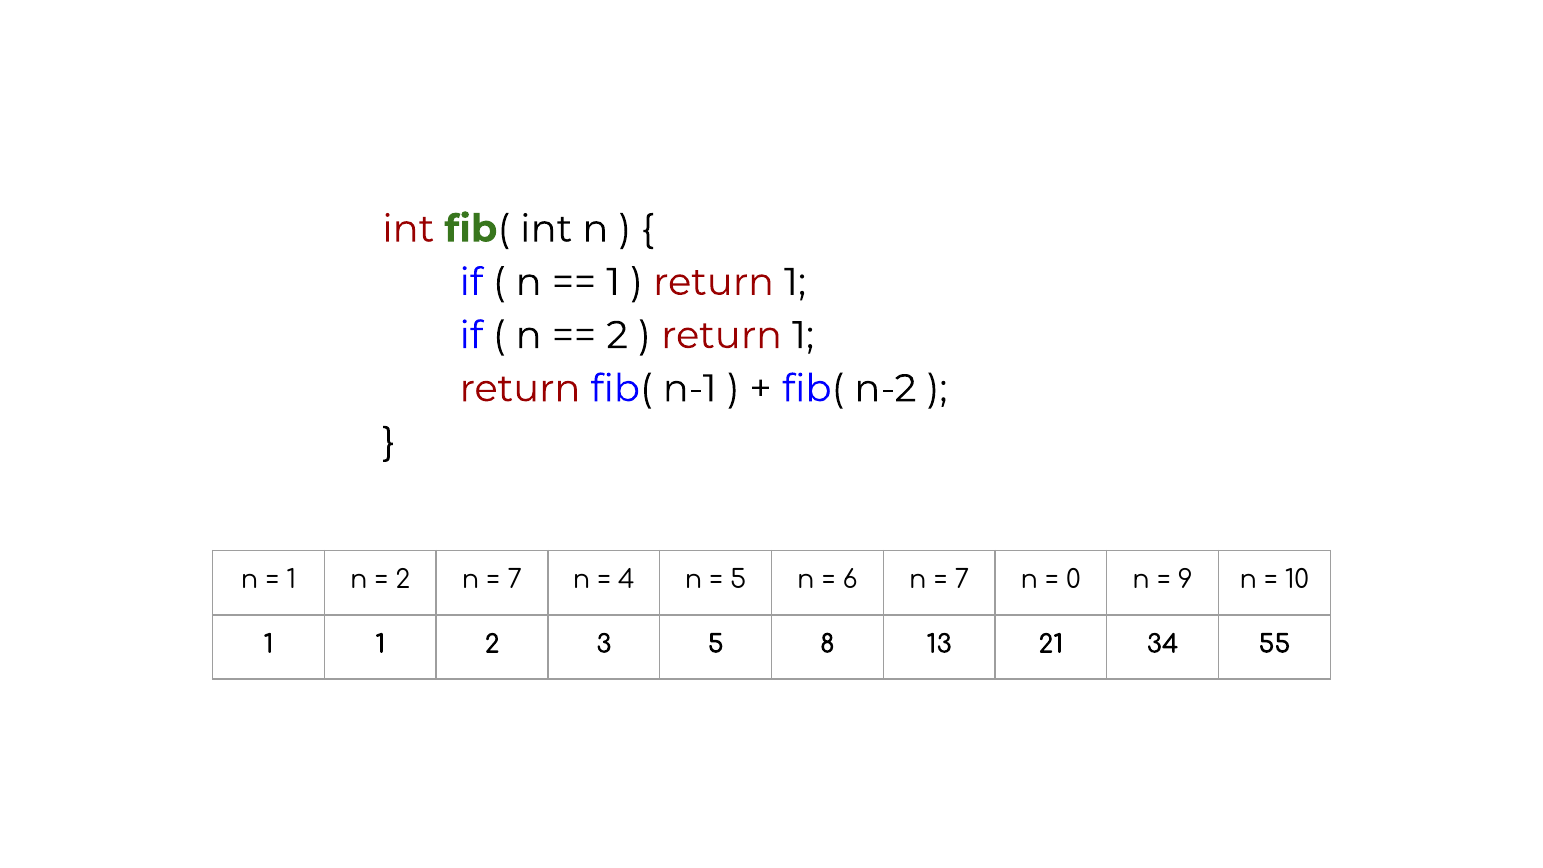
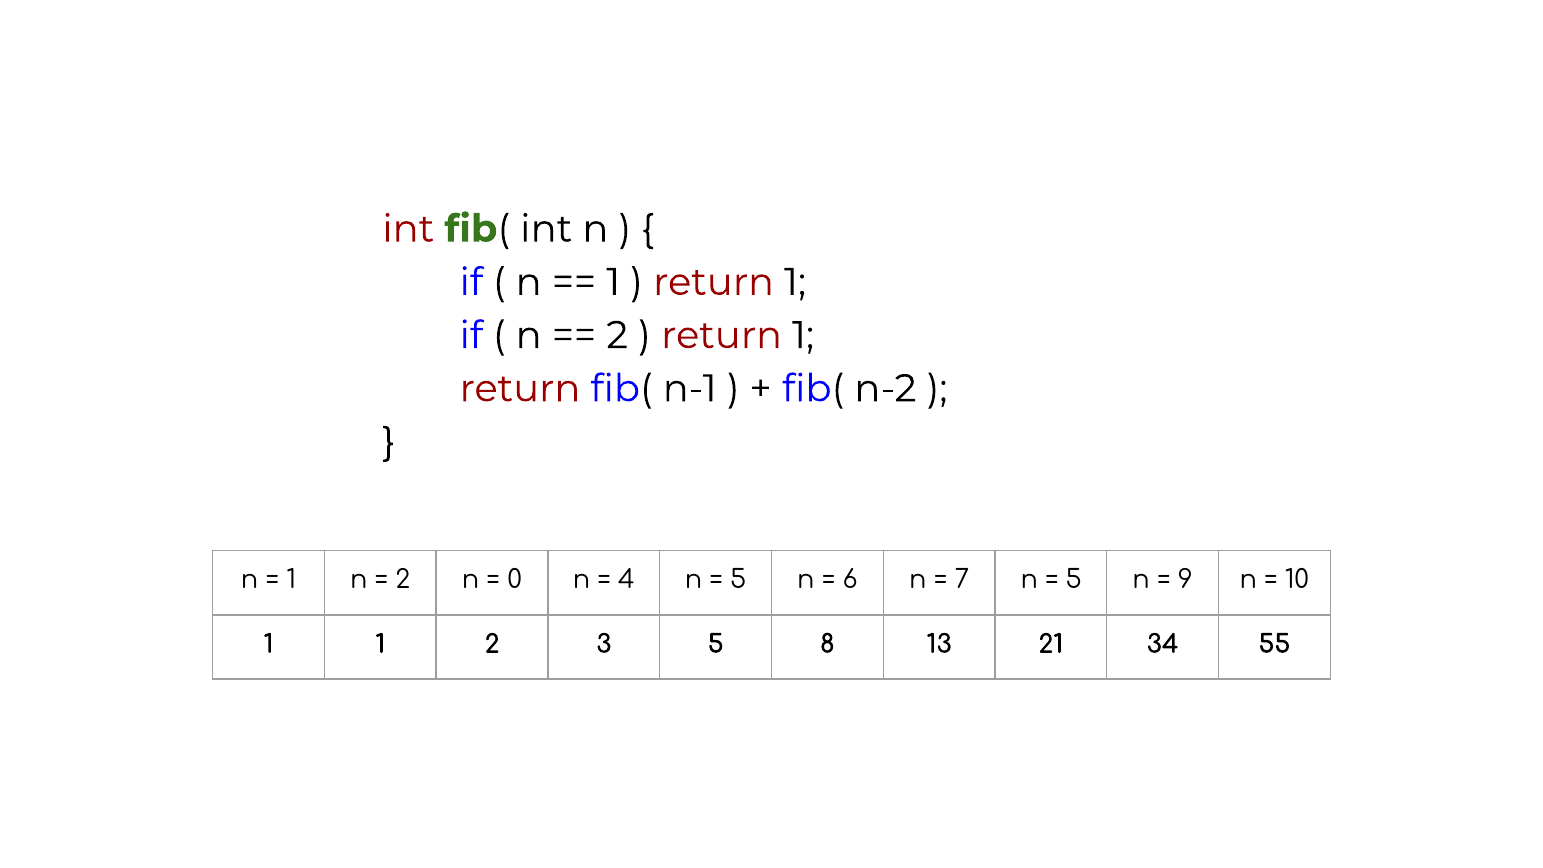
7: 7 -> 0 (515, 580)
0: 0 -> 5 (1074, 580)
